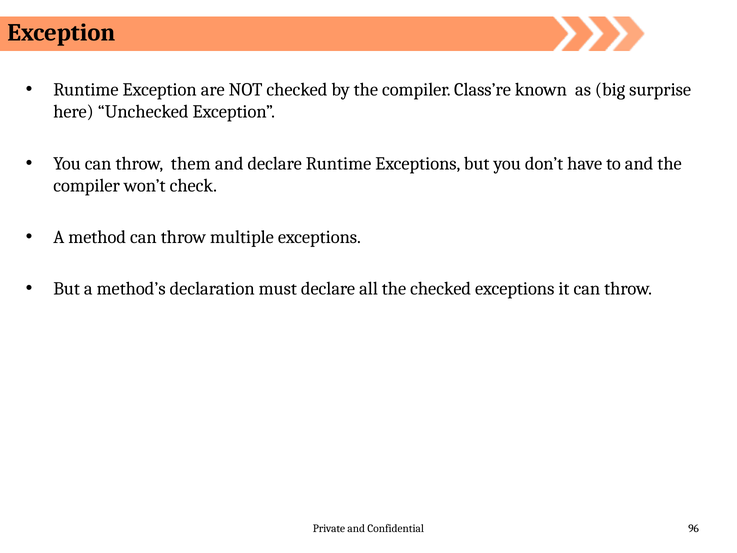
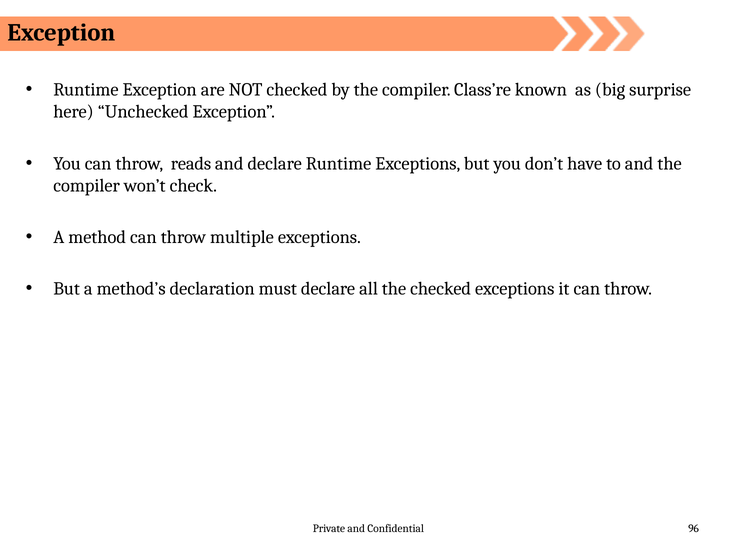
them: them -> reads (191, 163)
